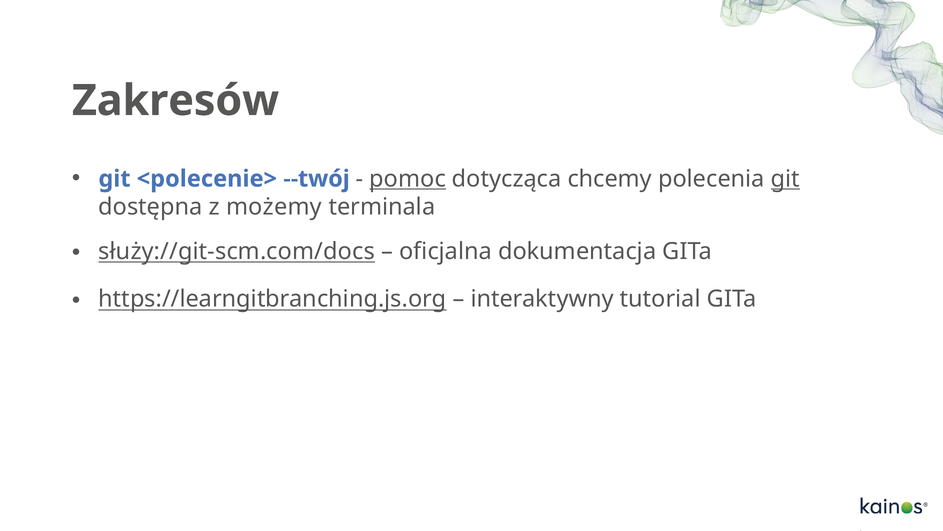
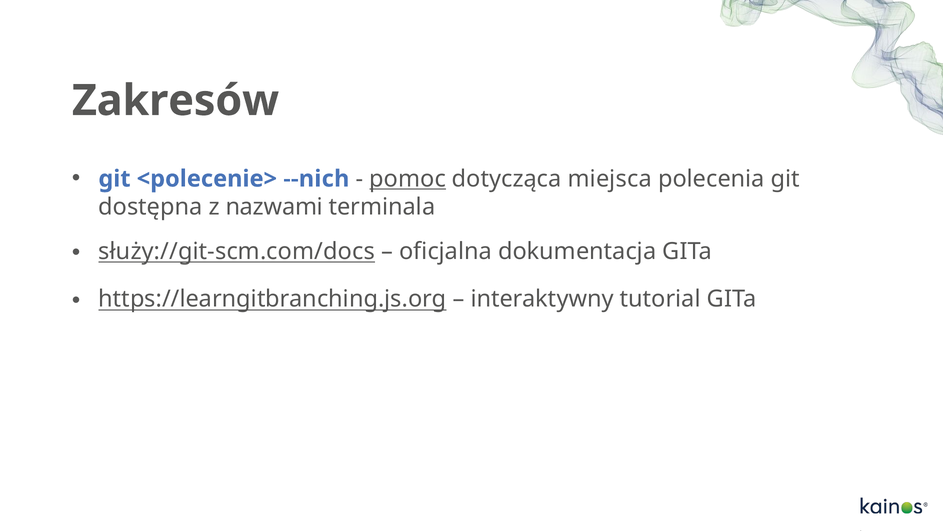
--twój: --twój -> --nich (316, 179)
chcemy: chcemy -> miejsca (610, 179)
git underline: present -> none (785, 179)
możemy: możemy -> nazwami (274, 207)
